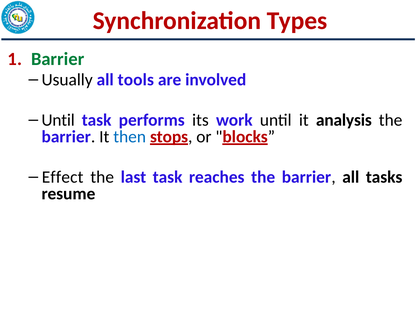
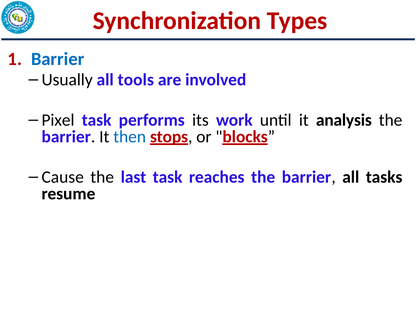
Barrier colour: green -> blue (58, 59)
Until: Until -> Pixel (58, 120)
Effect: Effect -> Cause (63, 177)
